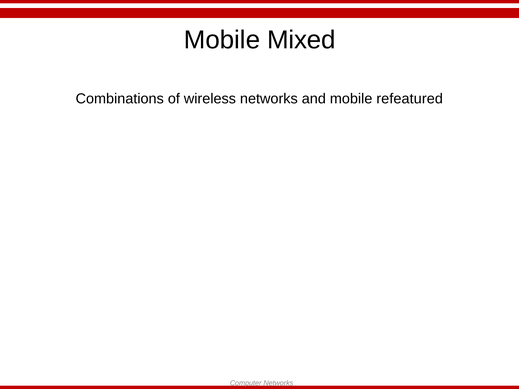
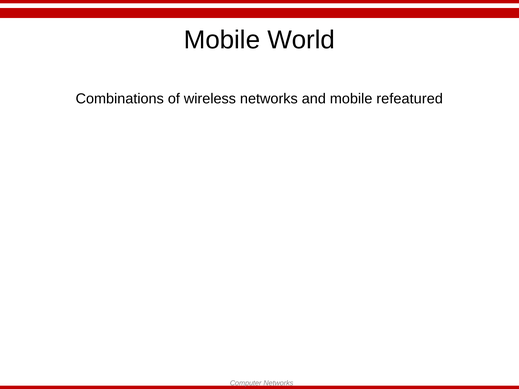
Mixed: Mixed -> World (301, 40)
